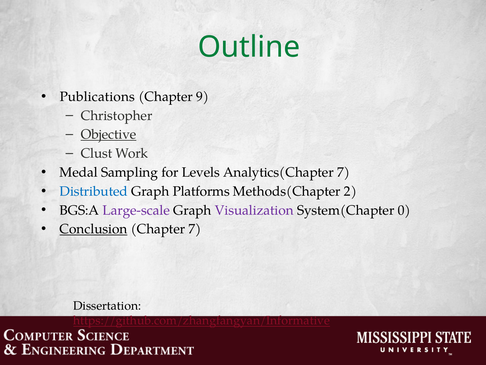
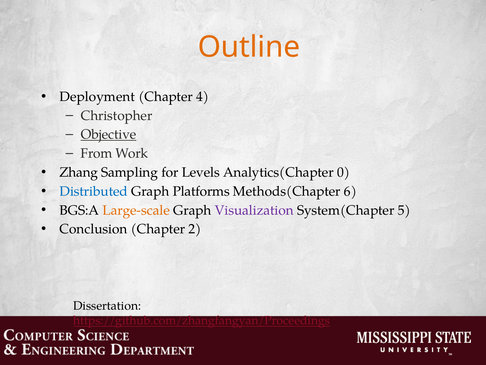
Outline colour: green -> orange (249, 47)
Publications: Publications -> Deployment (97, 97)
9: 9 -> 4 (203, 97)
Clust: Clust -> From (97, 153)
Medal: Medal -> Zhang (79, 172)
Analytics(Chapter 7: 7 -> 0 (344, 172)
2: 2 -> 6 (350, 191)
Large-scale colour: purple -> orange (136, 210)
0: 0 -> 5 (404, 210)
Conclusion underline: present -> none (93, 229)
Chapter 7: 7 -> 2 (195, 229)
https://github.com/zhangfangyan/Informative: https://github.com/zhangfangyan/Informative -> https://github.com/zhangfangyan/Proceedings (202, 320)
